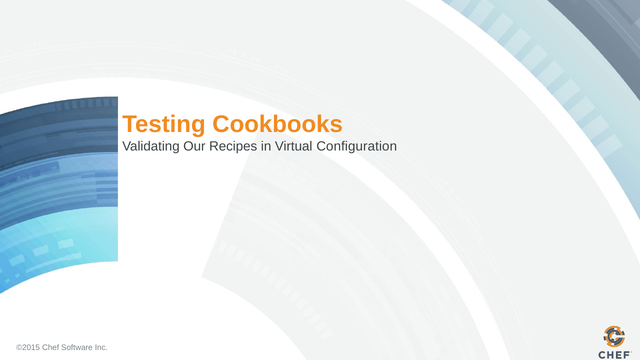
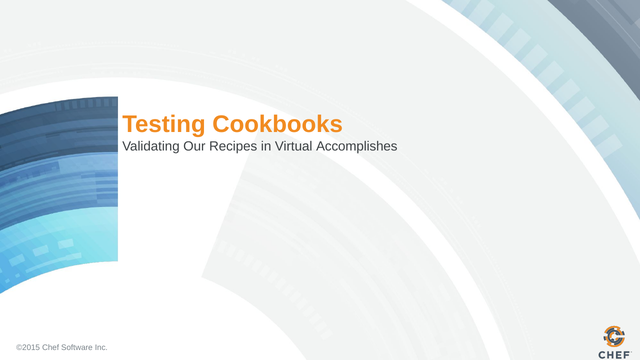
Configuration: Configuration -> Accomplishes (357, 147)
